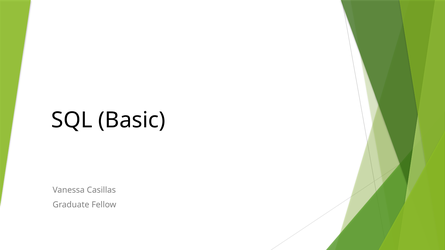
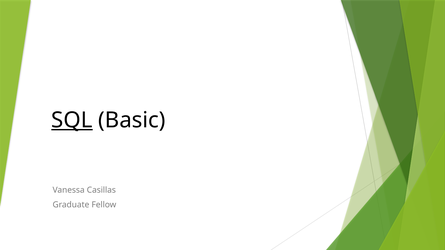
SQL underline: none -> present (72, 120)
